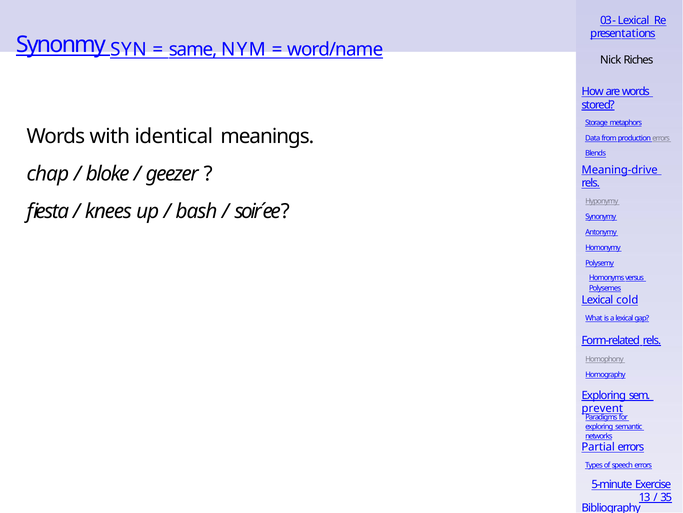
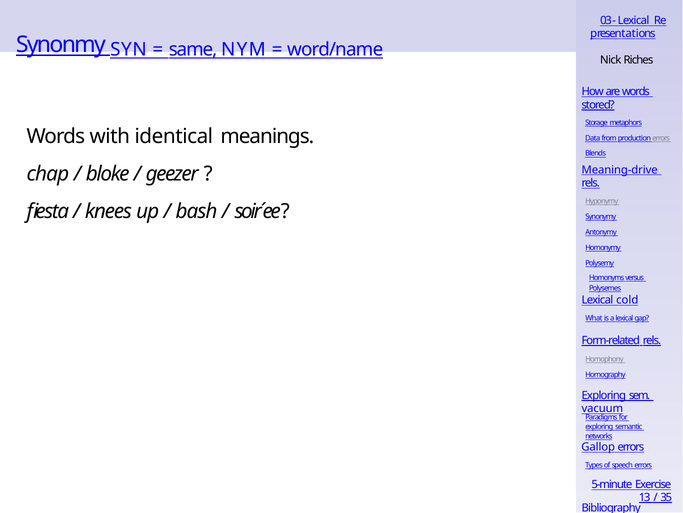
prevent: prevent -> vacuum (602, 408)
Partial: Partial -> Gallop (598, 447)
